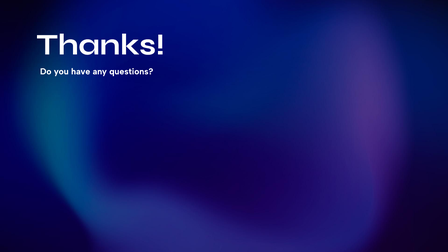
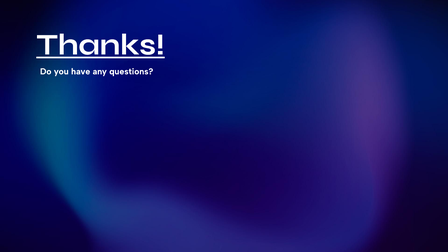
Thanks underline: none -> present (101, 45)
